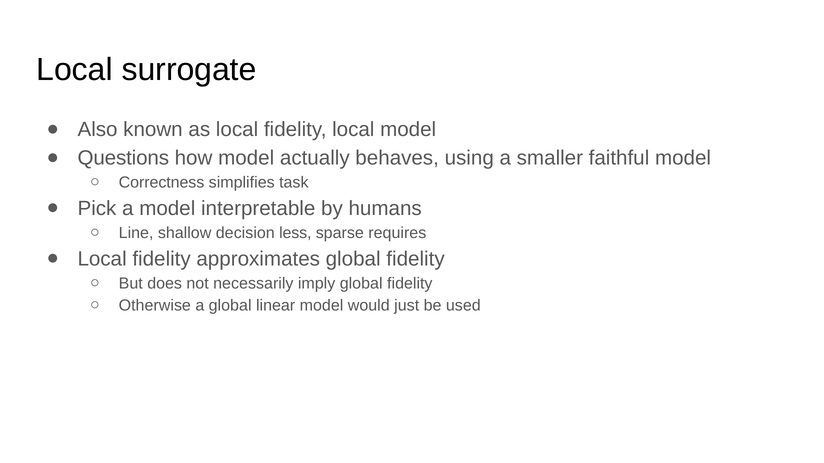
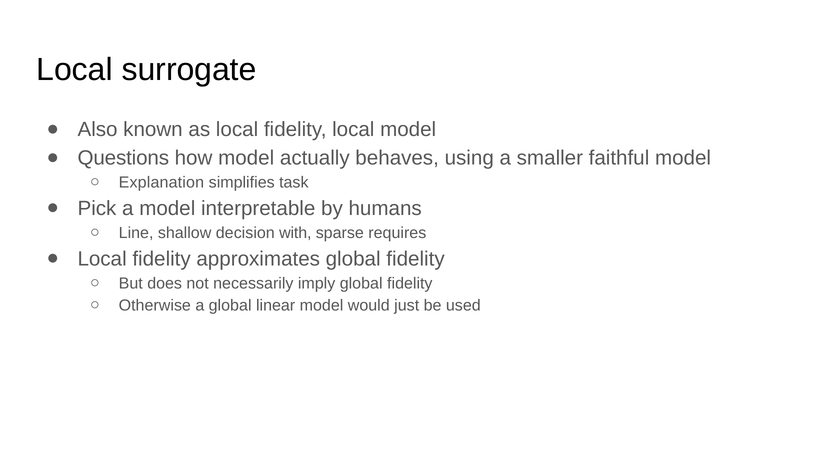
Correctness: Correctness -> Explanation (161, 183)
less: less -> with (295, 233)
